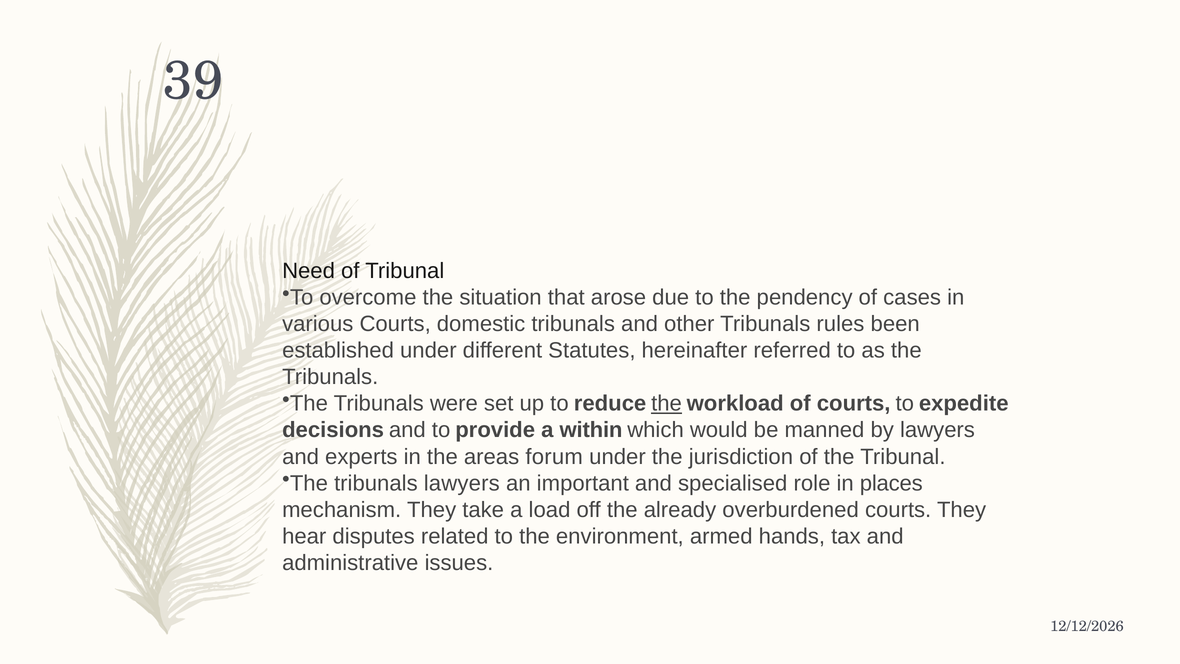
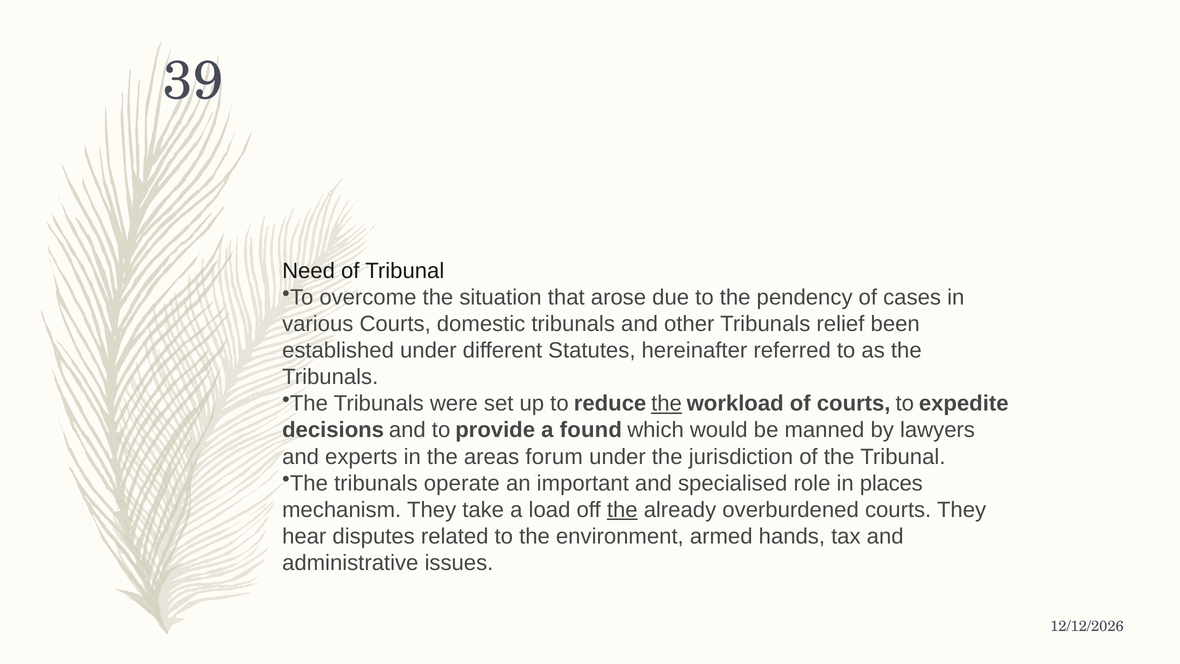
rules: rules -> relief (840, 324)
within: within -> found (591, 430)
tribunals lawyers: lawyers -> operate (462, 483)
the underline: none -> present (622, 510)
